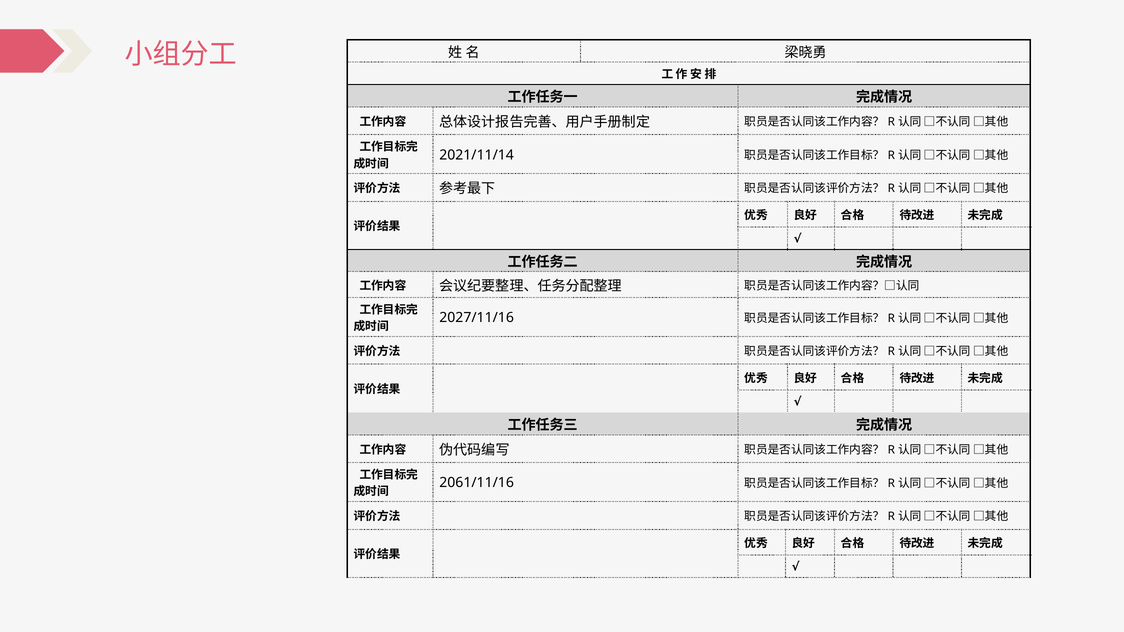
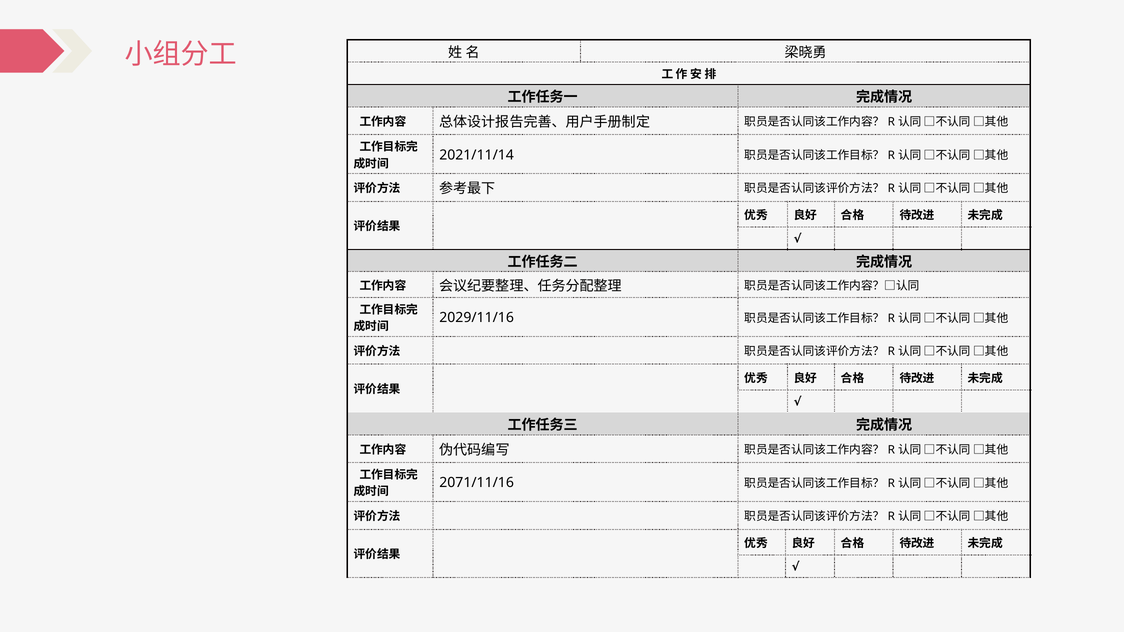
2027/11/16: 2027/11/16 -> 2029/11/16 (477, 318)
2061/11/16: 2061/11/16 -> 2071/11/16 (477, 483)
